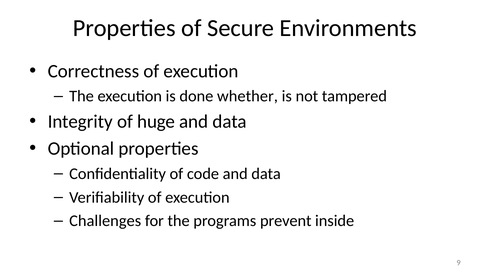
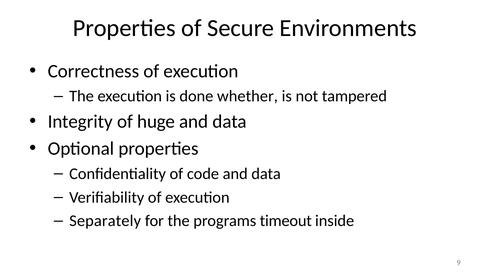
Challenges: Challenges -> Separately (105, 221)
prevent: prevent -> timeout (286, 221)
